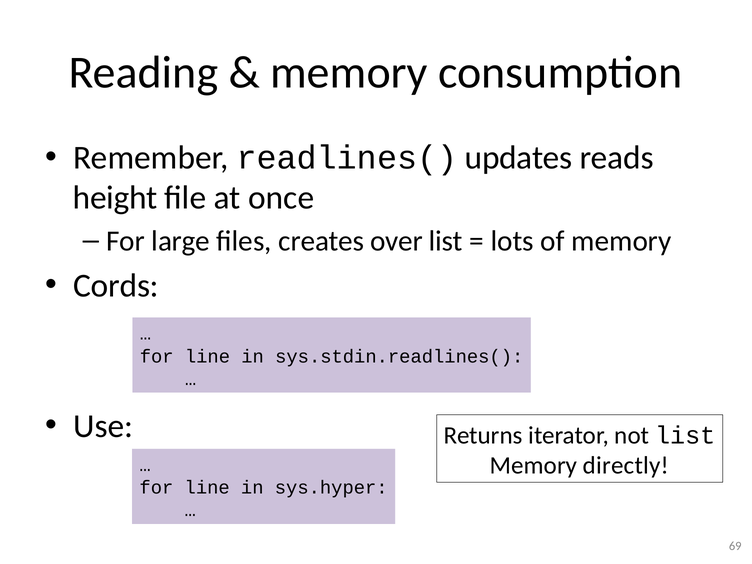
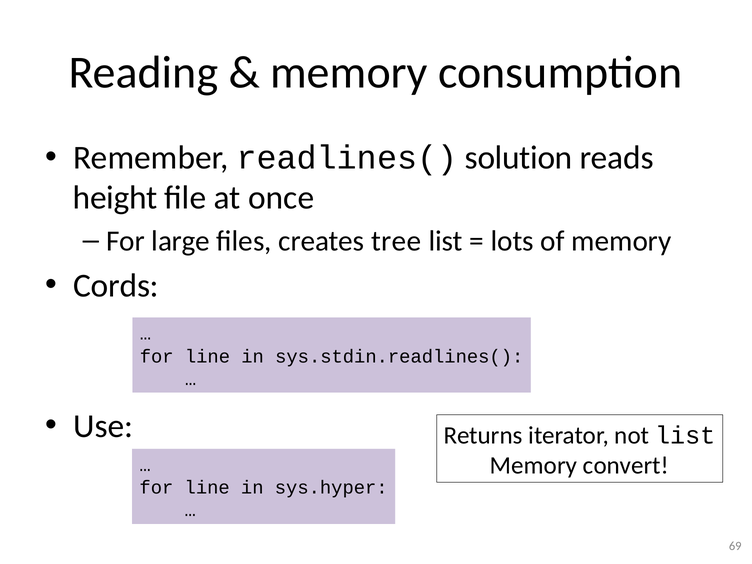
updates: updates -> solution (519, 158)
over: over -> tree (396, 241)
directly: directly -> convert (626, 466)
